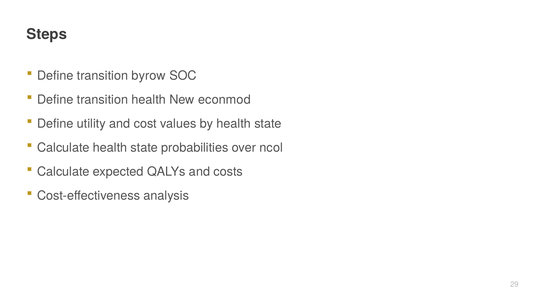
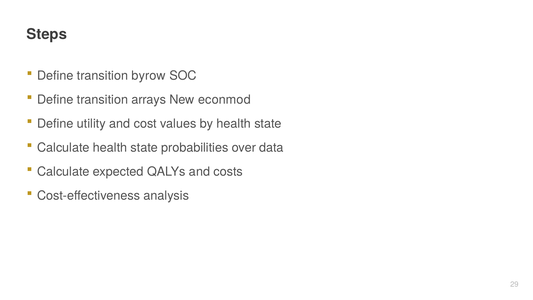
transition health: health -> arrays (149, 100)
ncol: ncol -> data (271, 147)
